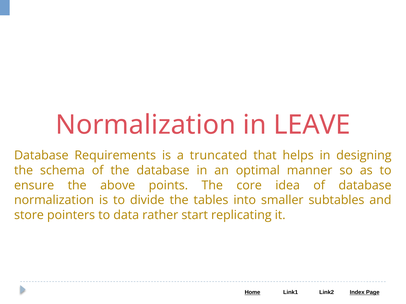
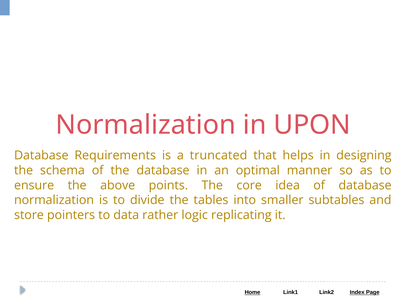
LEAVE: LEAVE -> UPON (312, 125)
start: start -> logic (195, 215)
